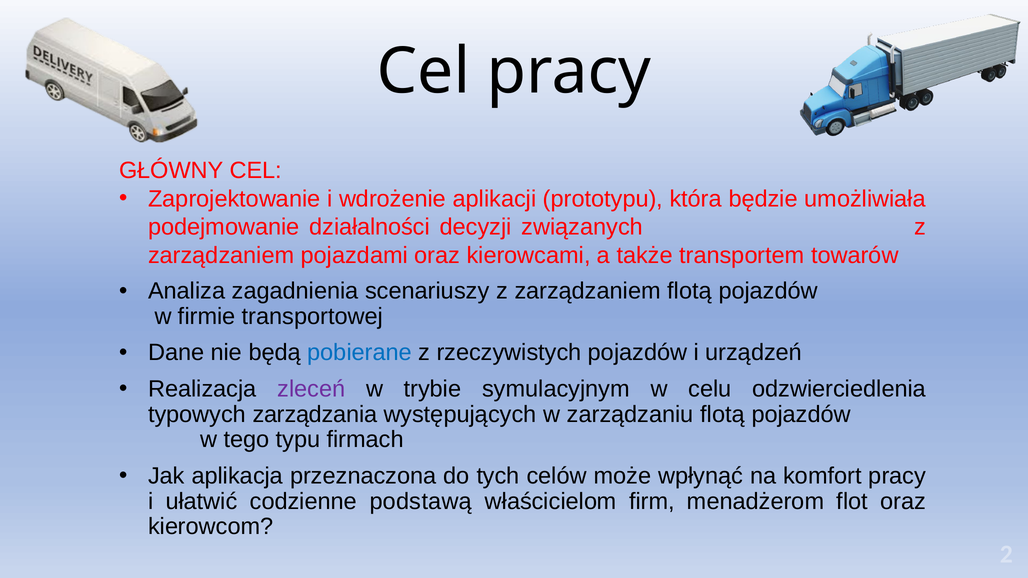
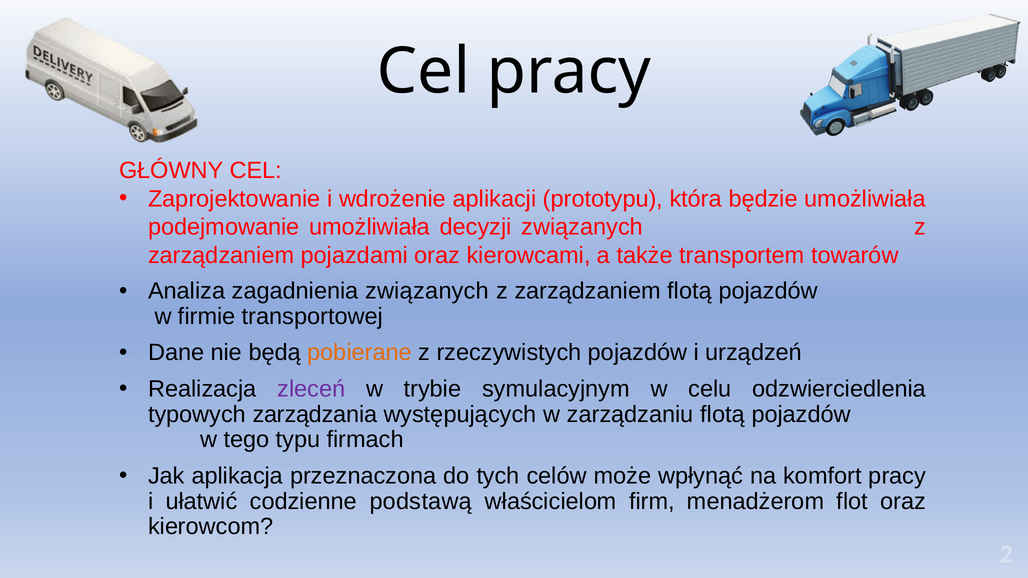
podejmowanie działalności: działalności -> umożliwiała (370, 227)
zagadnienia scenariuszy: scenariuszy -> związanych (427, 291)
pobierane colour: blue -> orange (360, 353)
